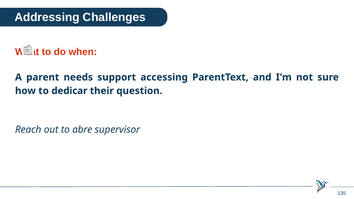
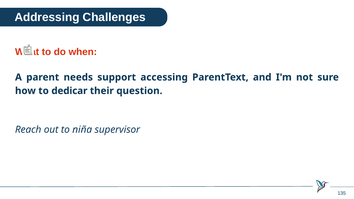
abre: abre -> niña (82, 130)
